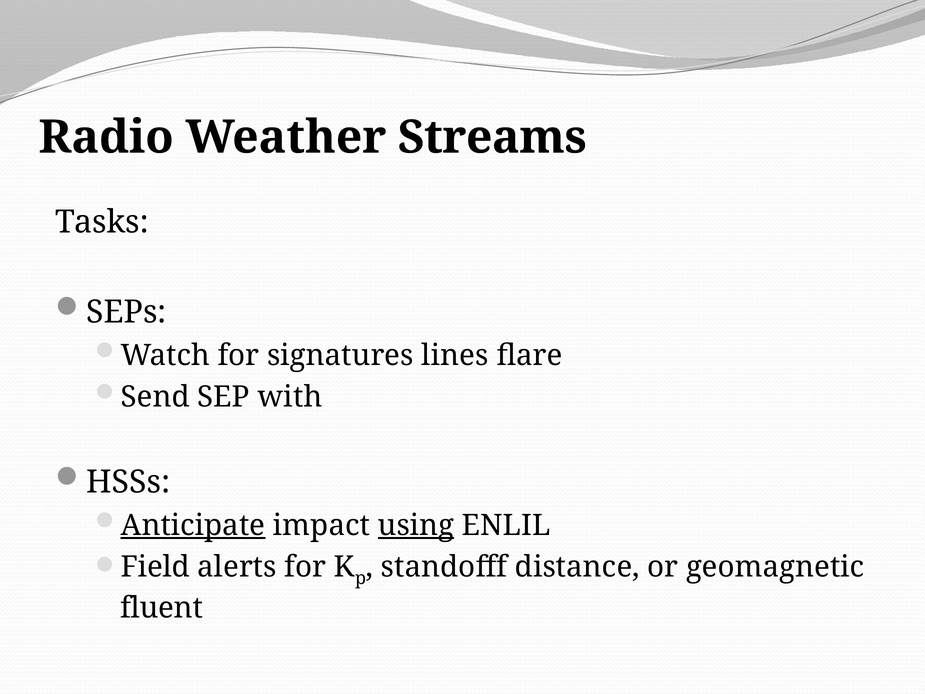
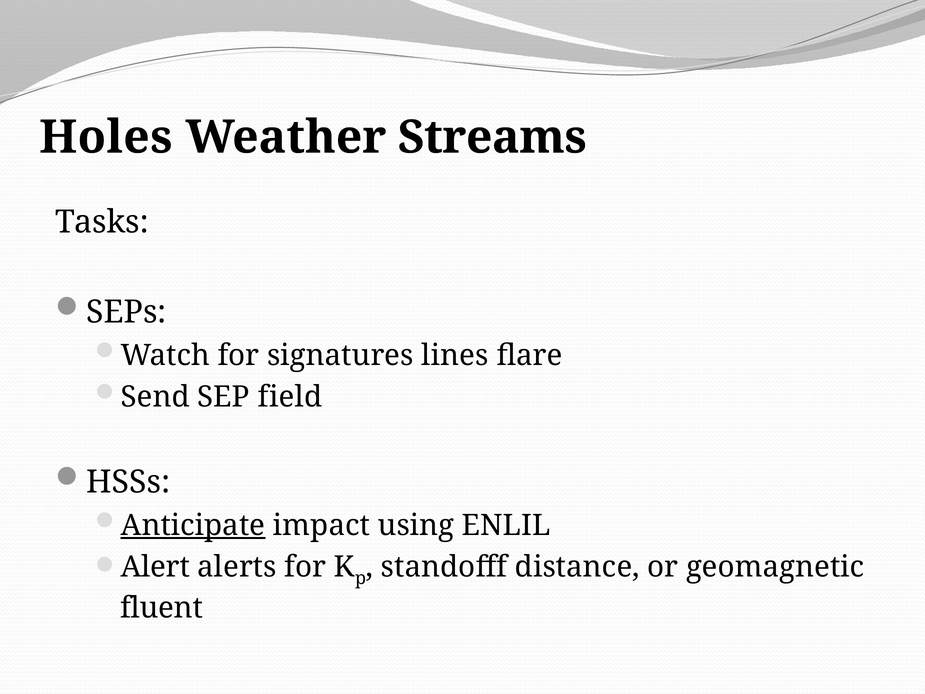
Radio: Radio -> Holes (106, 137)
with: with -> field (290, 397)
using underline: present -> none (416, 525)
Field: Field -> Alert (155, 567)
